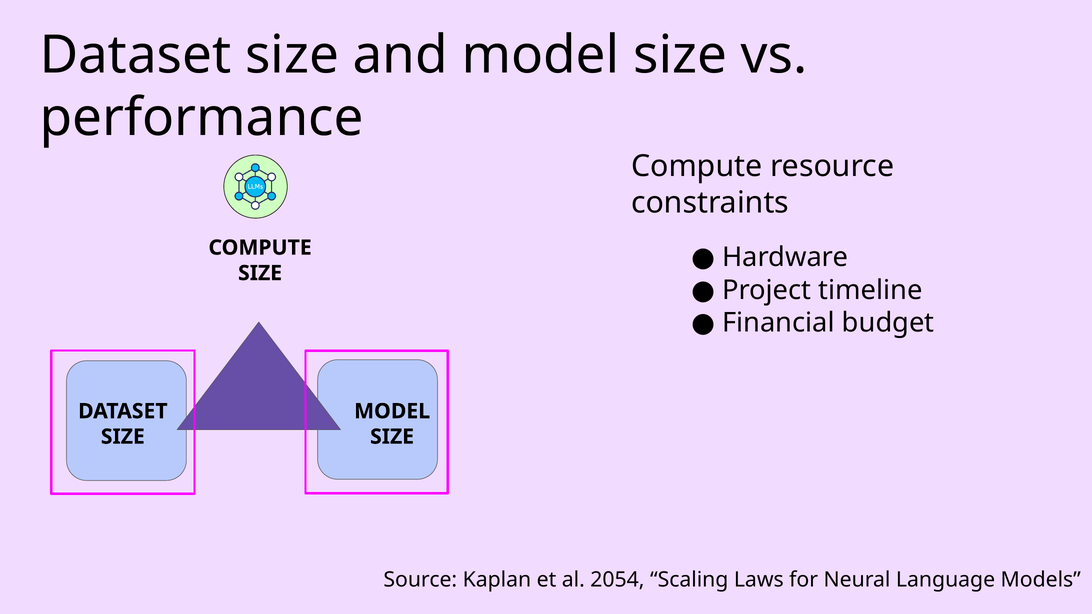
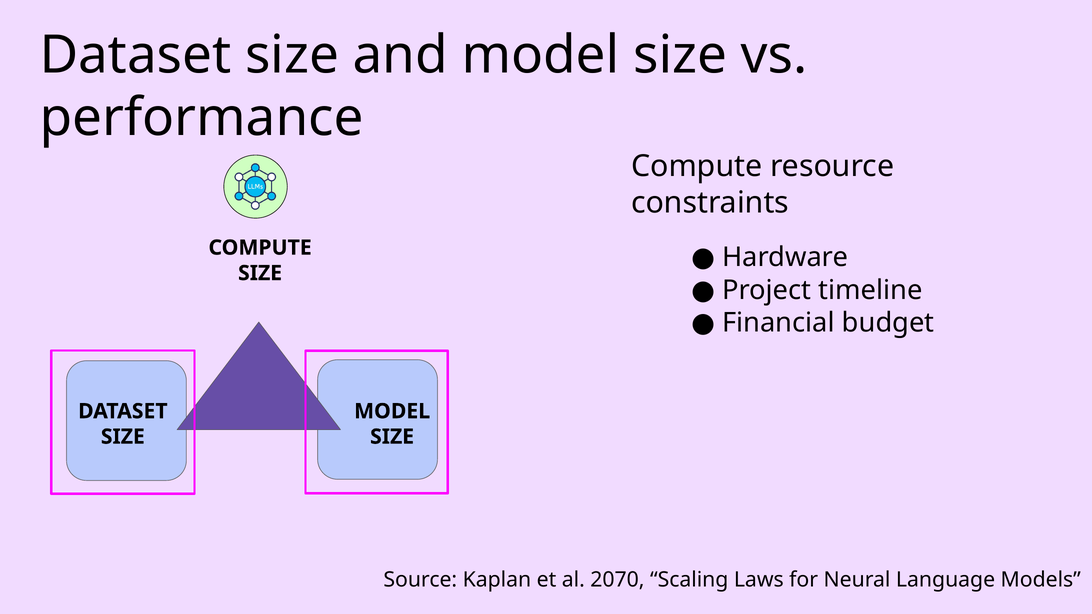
2054: 2054 -> 2070 (617, 580)
